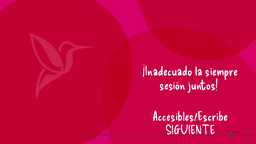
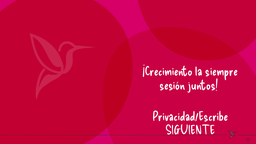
¡Inadecuado: ¡Inadecuado -> ¡Crecimiento (167, 72)
Accesibles/Escribe: Accesibles/Escribe -> Privacidad/Escribe (190, 117)
